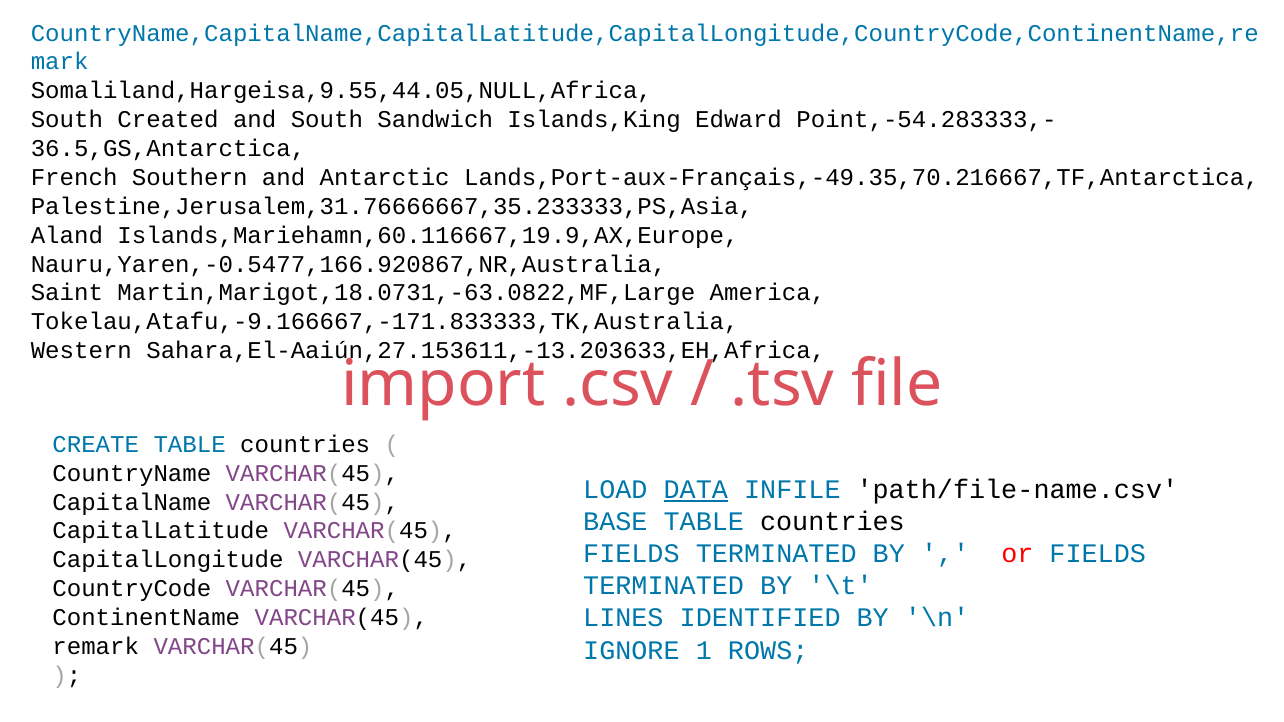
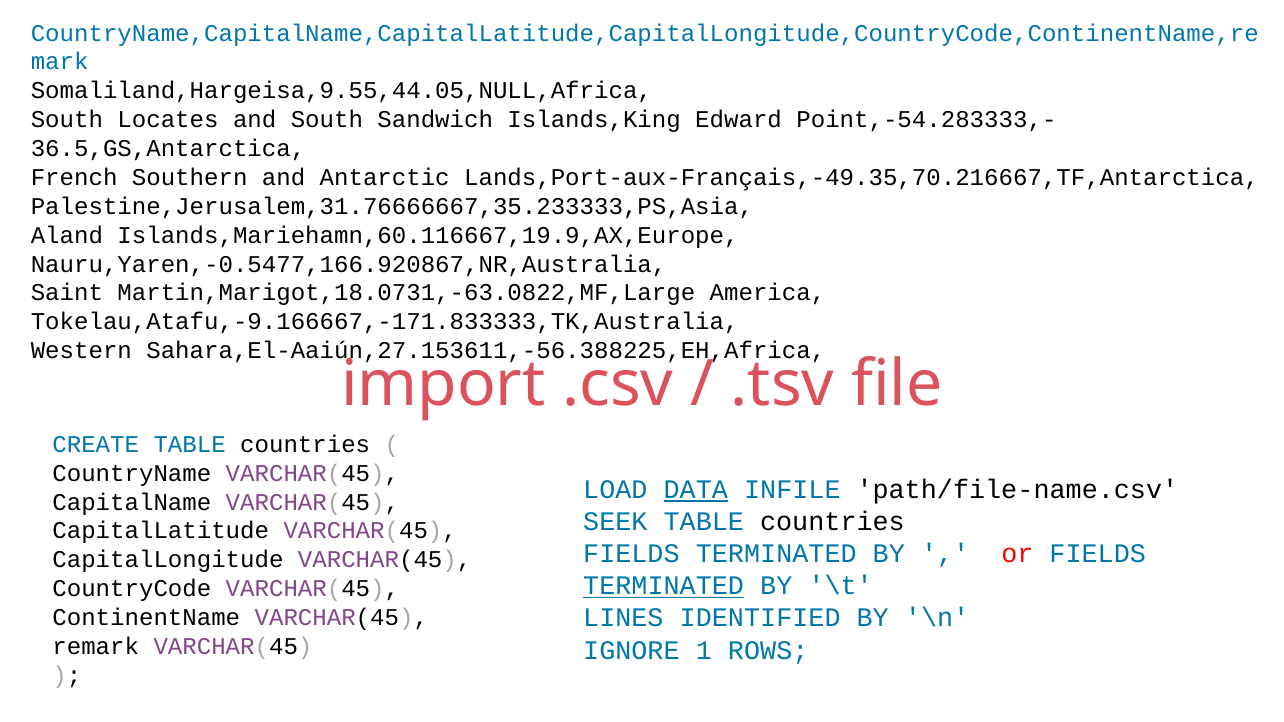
Created: Created -> Locates (168, 120)
Sahara,El-Aaiún,27.153611,-13.203633,EH,Africa: Sahara,El-Aaiún,27.153611,-13.203633,EH,Africa -> Sahara,El-Aaiún,27.153611,-56.388225,EH,Africa (486, 351)
BASE: BASE -> SEEK (615, 522)
TERMINATED underline: none -> present (664, 586)
